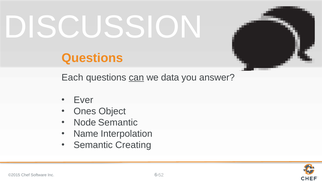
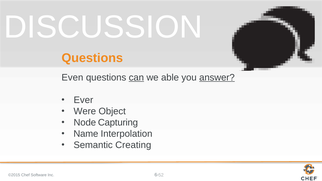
Each: Each -> Even (72, 78)
data: data -> able (170, 78)
answer underline: none -> present (217, 78)
Ones: Ones -> Were (85, 111)
Node Semantic: Semantic -> Capturing (118, 123)
